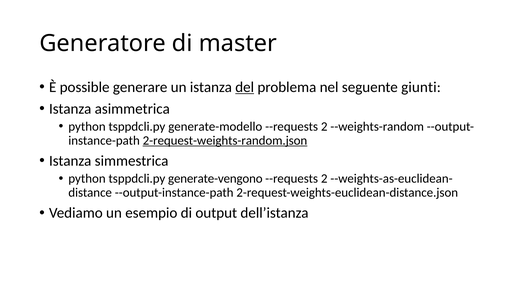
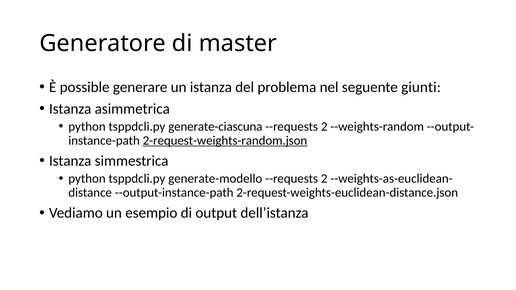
del underline: present -> none (245, 87)
generate-modello: generate-modello -> generate-ciascuna (215, 127)
generate-vengono: generate-vengono -> generate-modello (215, 179)
